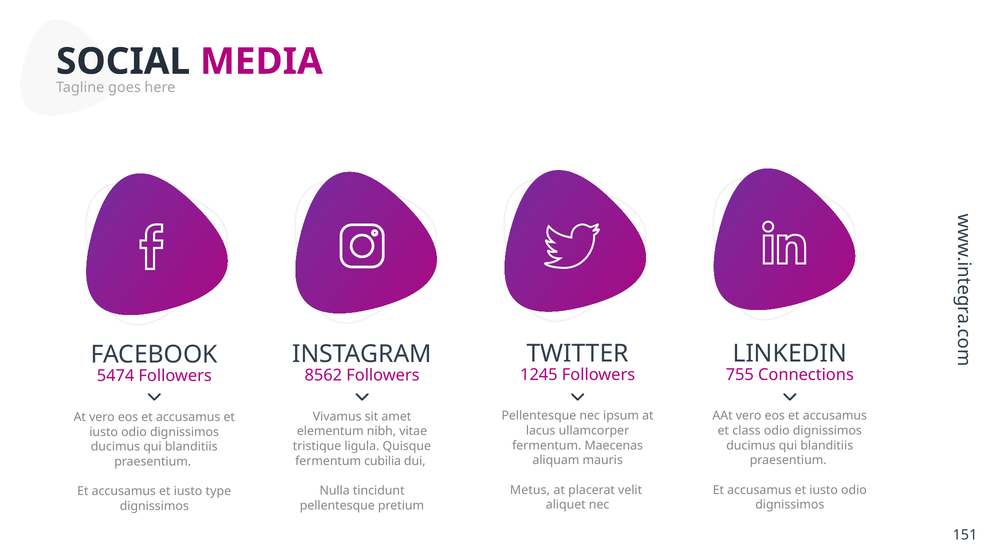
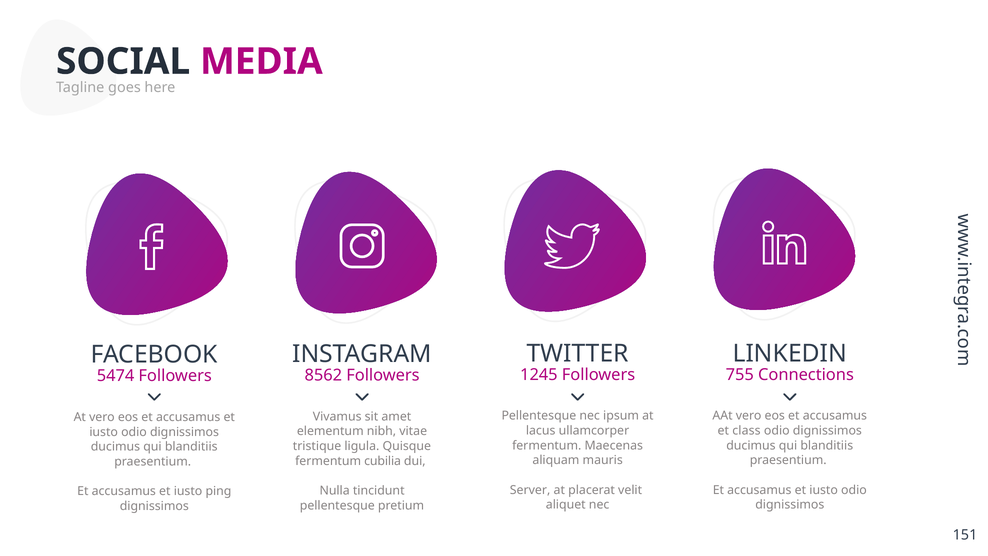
Metus: Metus -> Server (530, 490)
type: type -> ping (218, 491)
